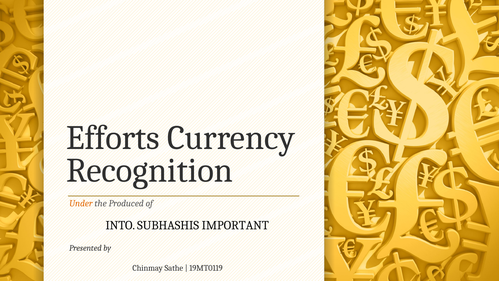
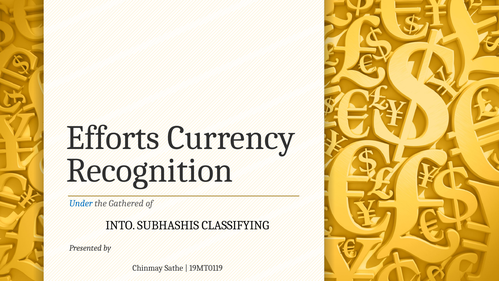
Under colour: orange -> blue (81, 203)
Produced: Produced -> Gathered (126, 203)
IMPORTANT: IMPORTANT -> CLASSIFYING (235, 225)
